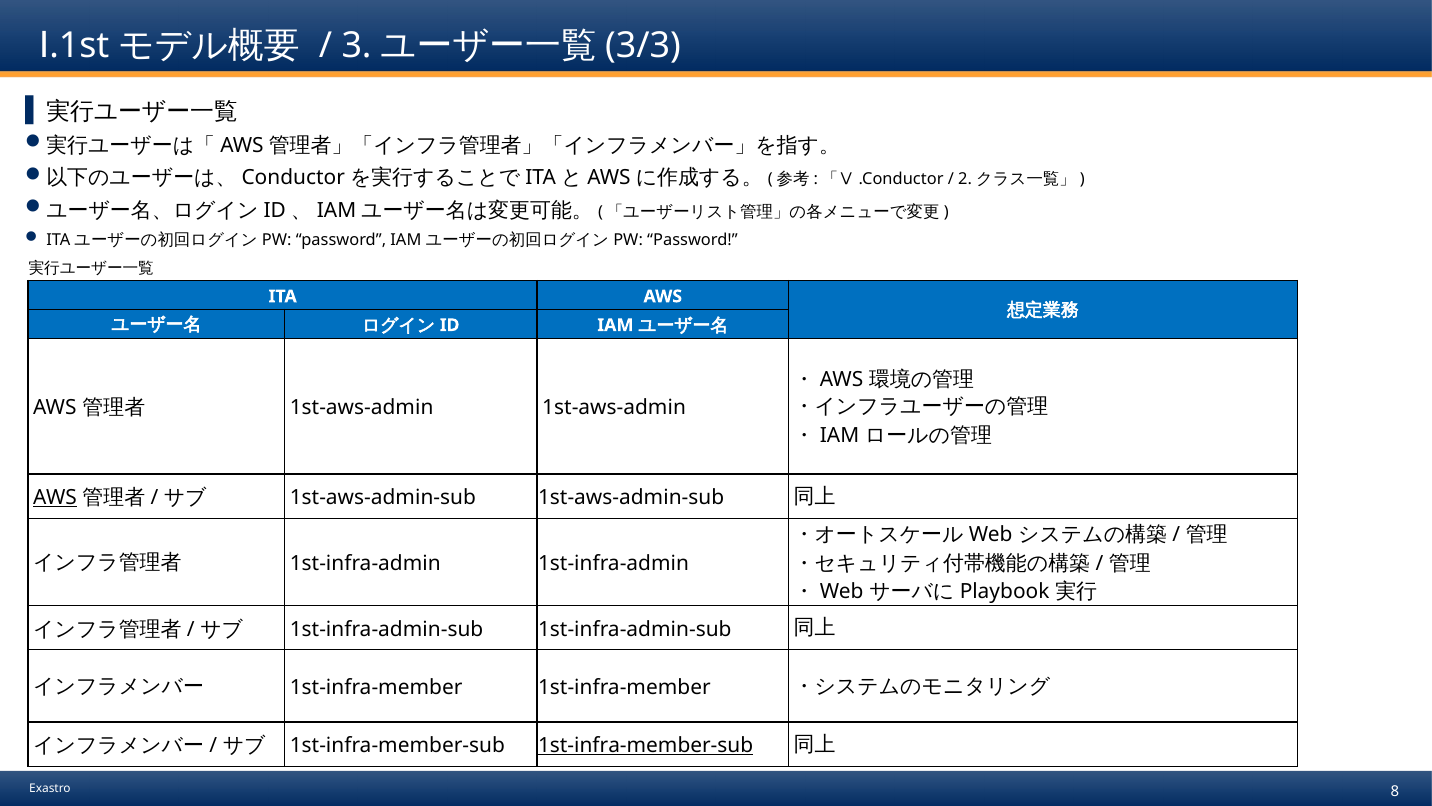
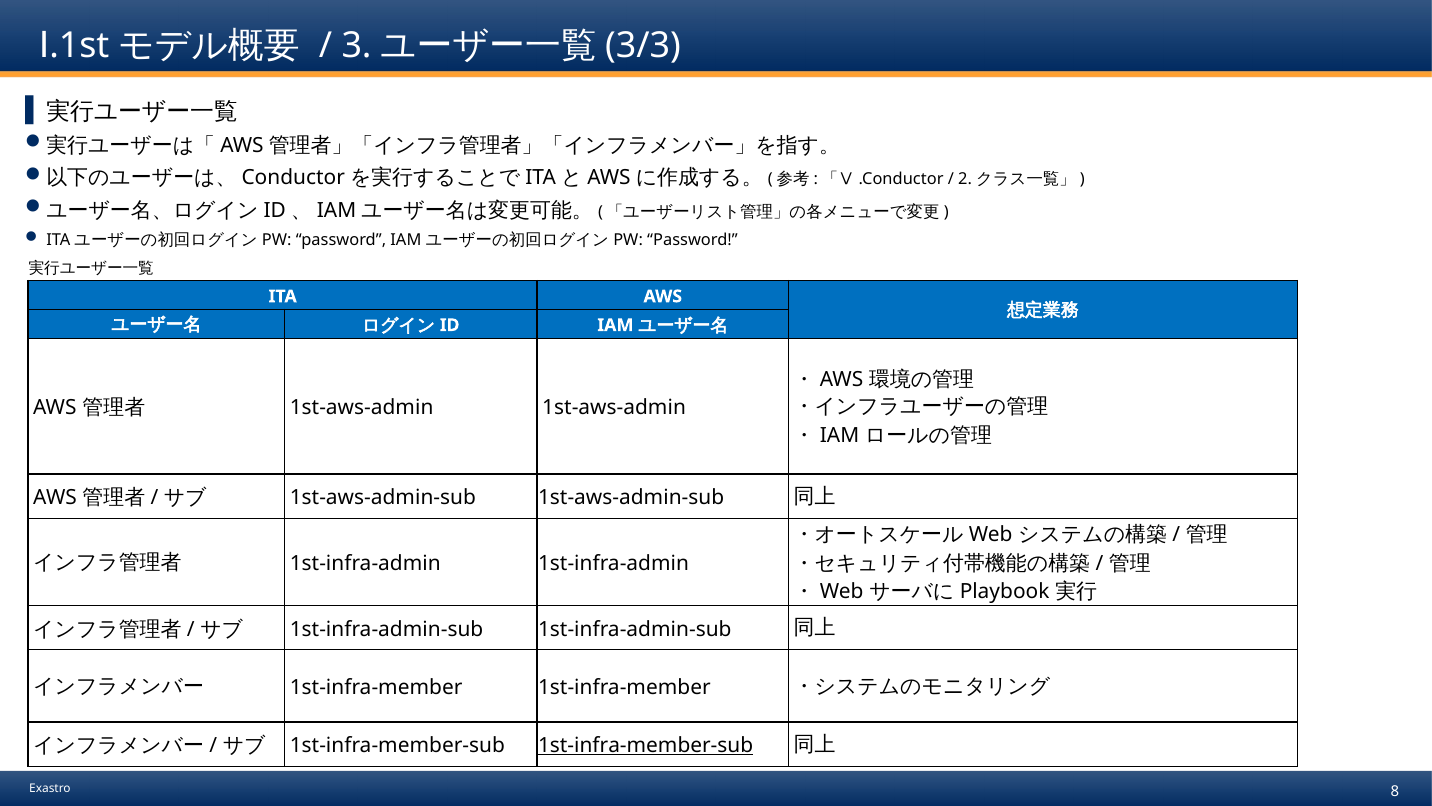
AWS underline: present -> none (55, 497)
